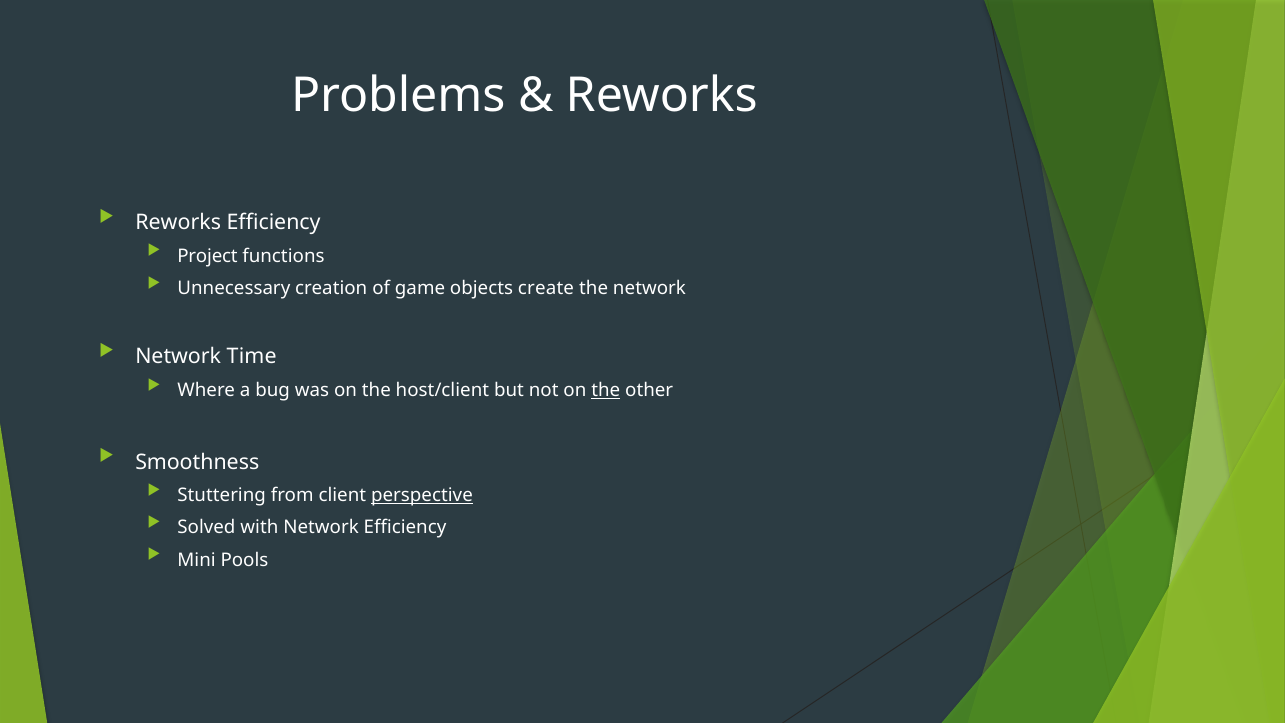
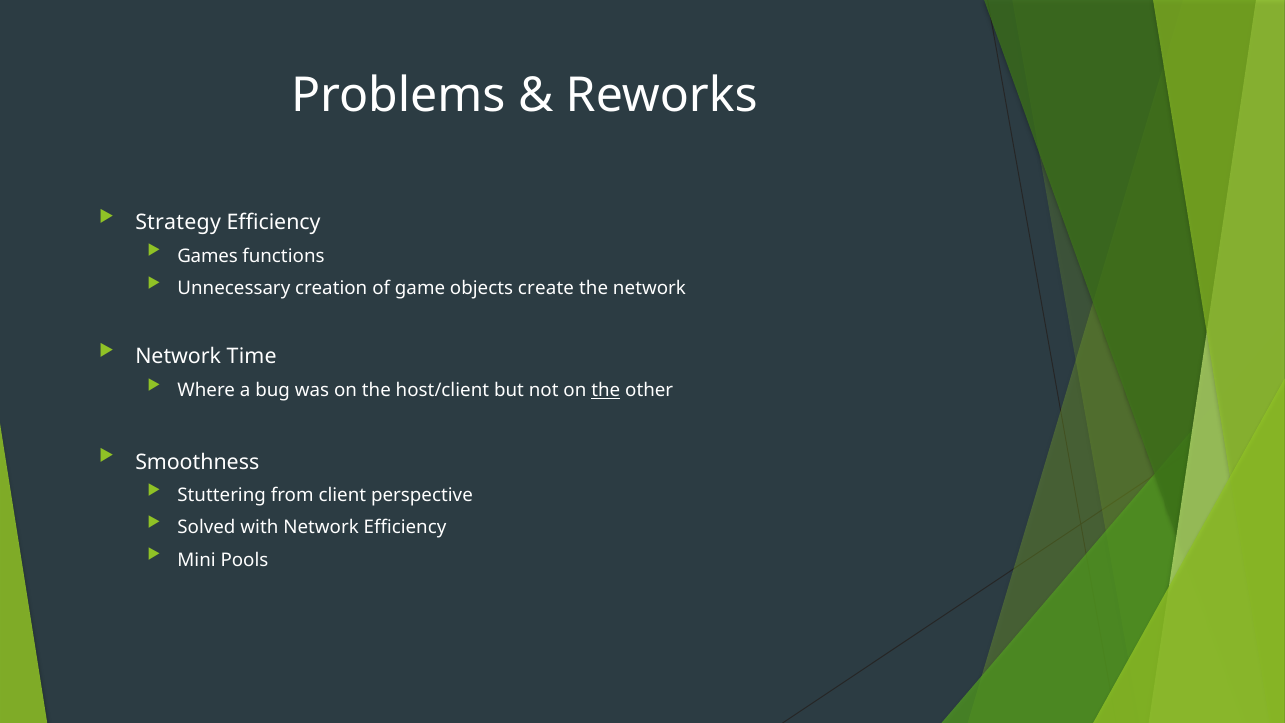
Reworks: Reworks -> Strategy (178, 223)
Project: Project -> Games (208, 256)
perspective underline: present -> none (422, 495)
